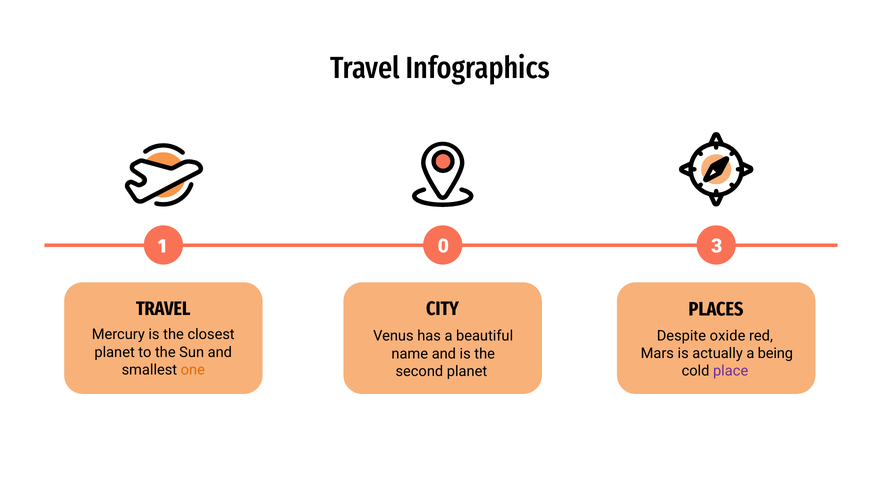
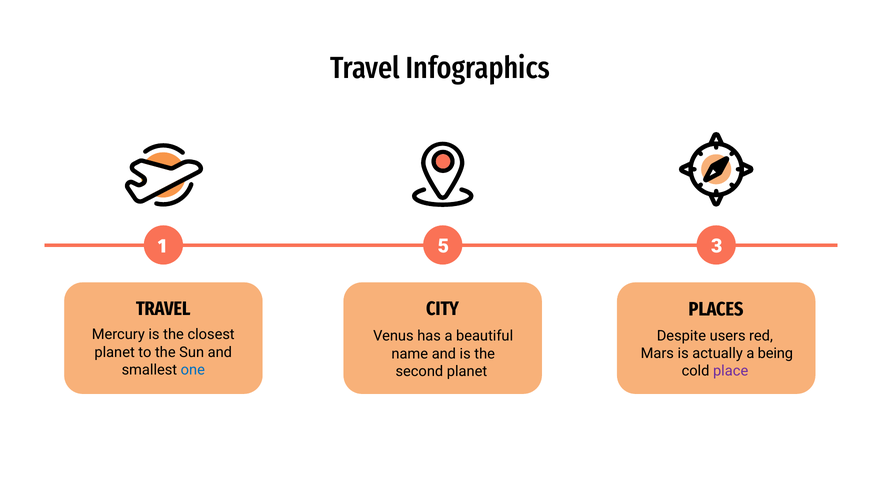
0: 0 -> 5 (443, 246)
oxide: oxide -> users (728, 336)
one colour: orange -> blue (193, 370)
